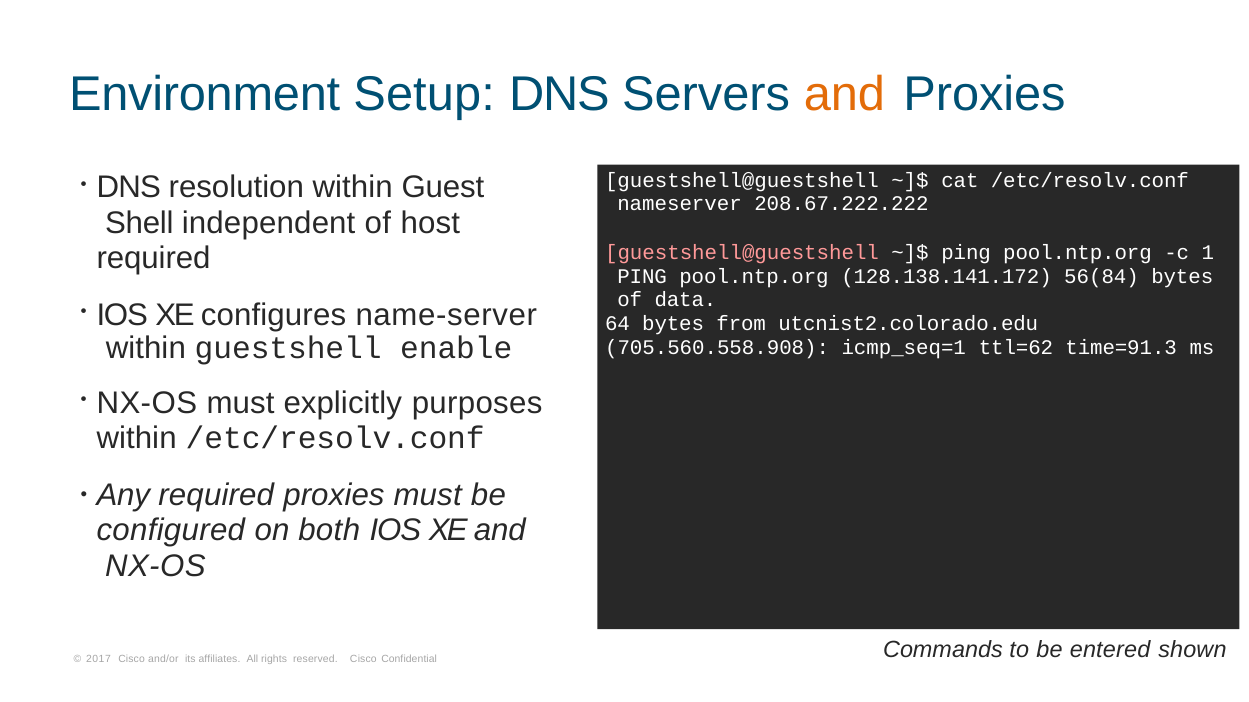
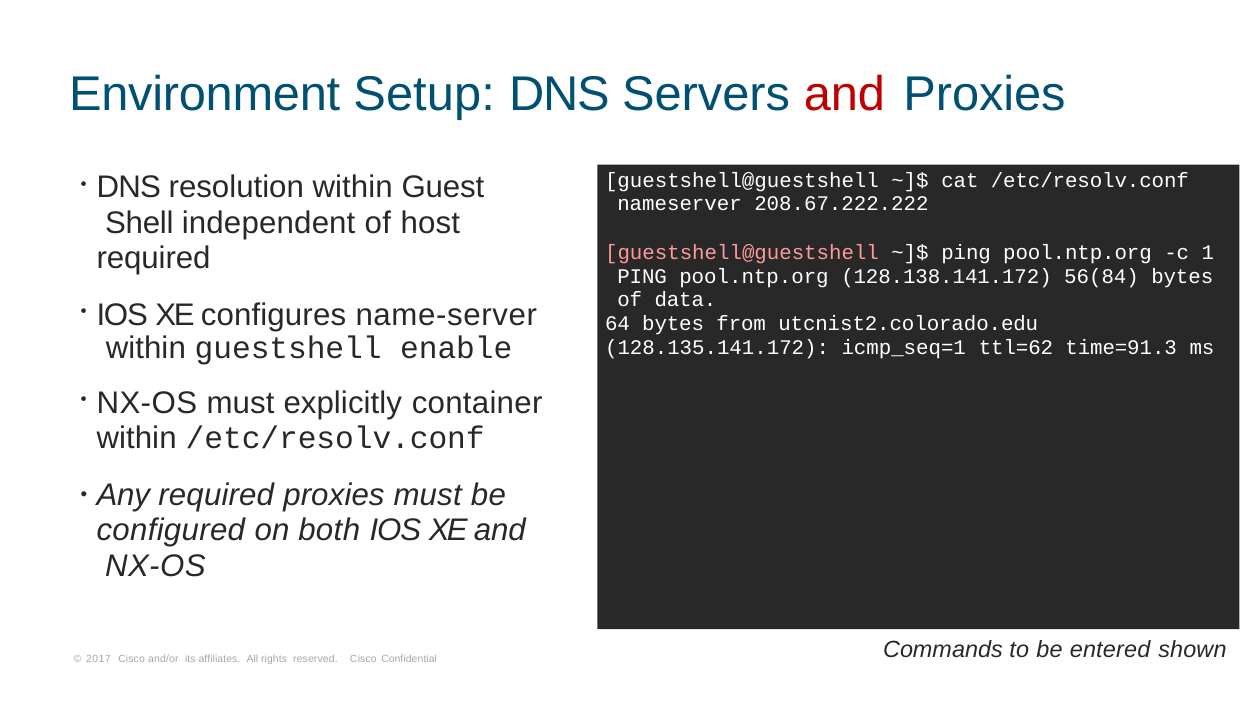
and colour: orange -> red (844, 94)
705.560.558.908: 705.560.558.908 -> 128.135.141.172 (717, 348)
purposes: purposes -> container (477, 403)
